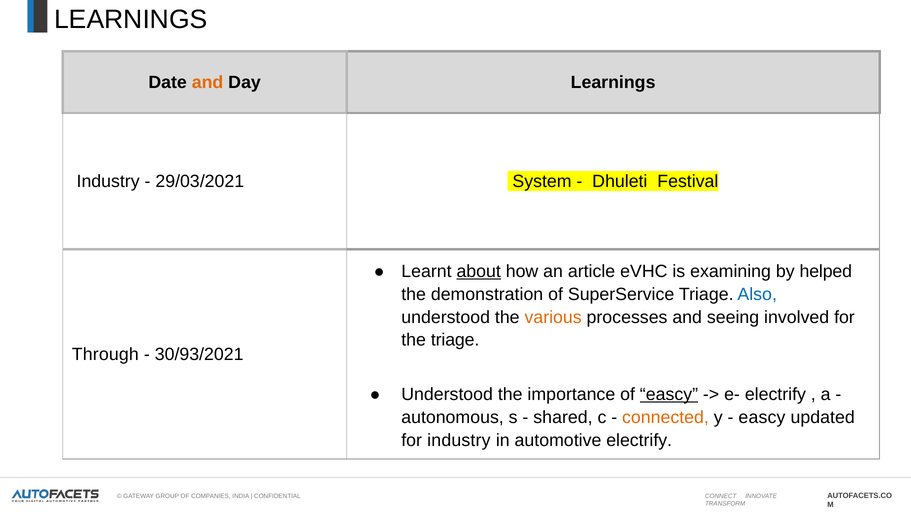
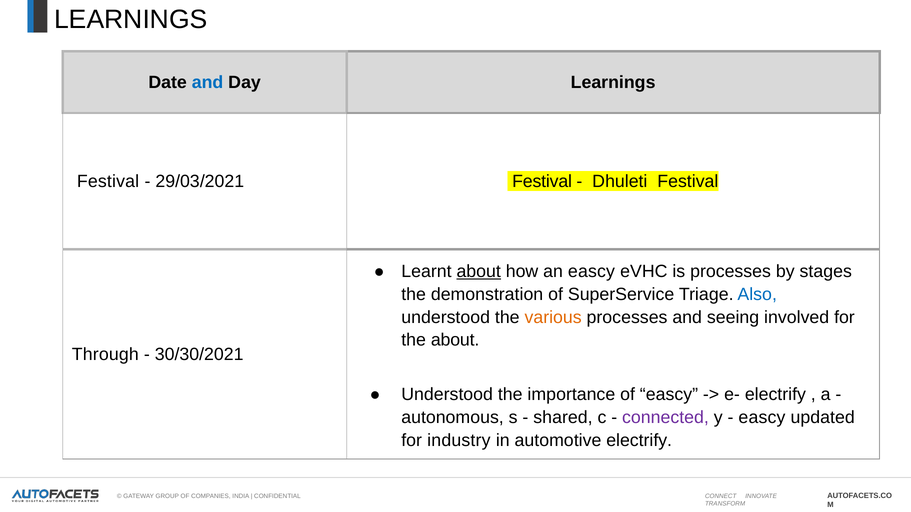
and colour: orange -> blue (208, 83)
Industry: Industry -> Festival (108, 182)
29/03/2021 System: System -> Festival (542, 182)
an article: article -> eascy (591, 272)
is examining: examining -> processes (731, 272)
helped: helped -> stages (826, 272)
the triage: triage -> about (455, 340)
30/93/2021: 30/93/2021 -> 30/30/2021 (199, 355)
eascy underline: present -> none (669, 395)
connected colour: orange -> purple (665, 418)
